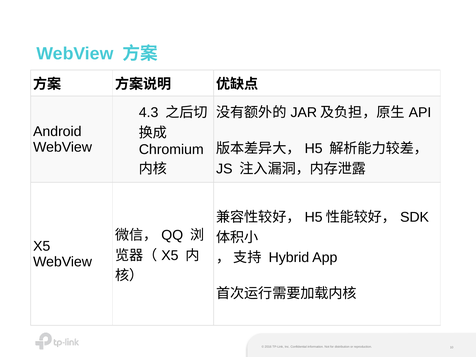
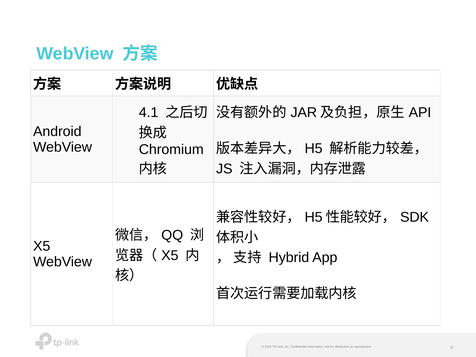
4.3: 4.3 -> 4.1 (149, 113)
